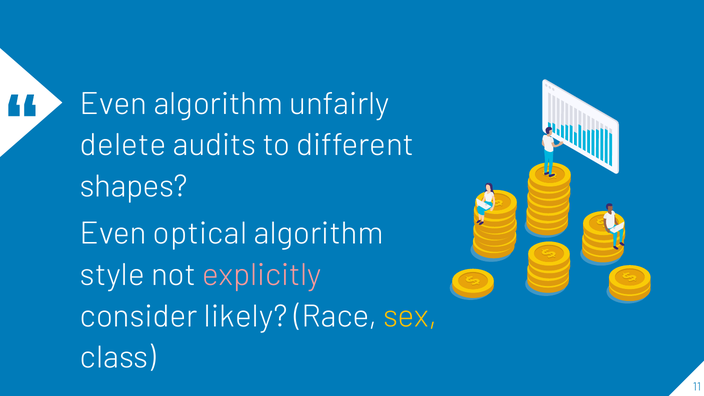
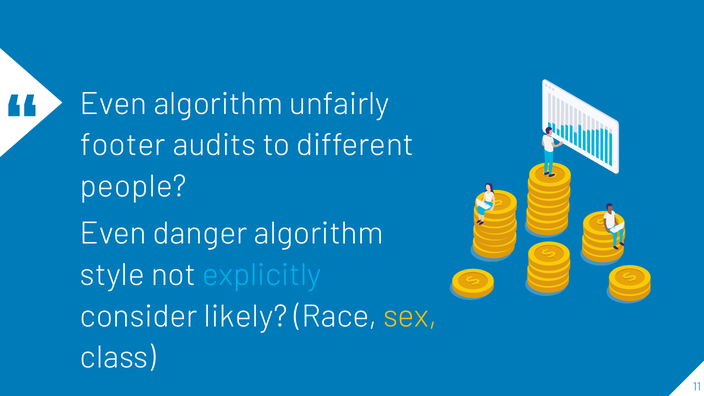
delete: delete -> footer (123, 145)
shapes: shapes -> people (133, 186)
optical: optical -> danger (200, 234)
explicitly colour: pink -> light blue (262, 275)
